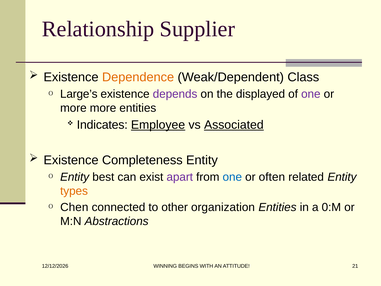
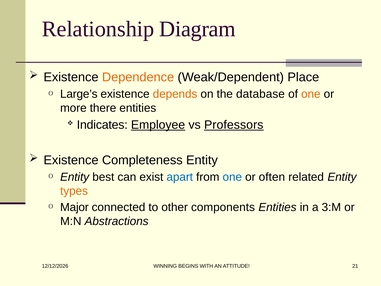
Supplier: Supplier -> Diagram (197, 29)
Class: Class -> Place (303, 77)
depends colour: purple -> orange (175, 94)
displayed: displayed -> database (260, 94)
one colour: purple -> orange (311, 94)
more more: more -> there (103, 108)
Associated: Associated -> Professors (234, 125)
apart colour: purple -> blue (180, 177)
Chen: Chen -> Major (74, 207)
organization: organization -> components (223, 207)
0:M: 0:M -> 3:M (331, 207)
